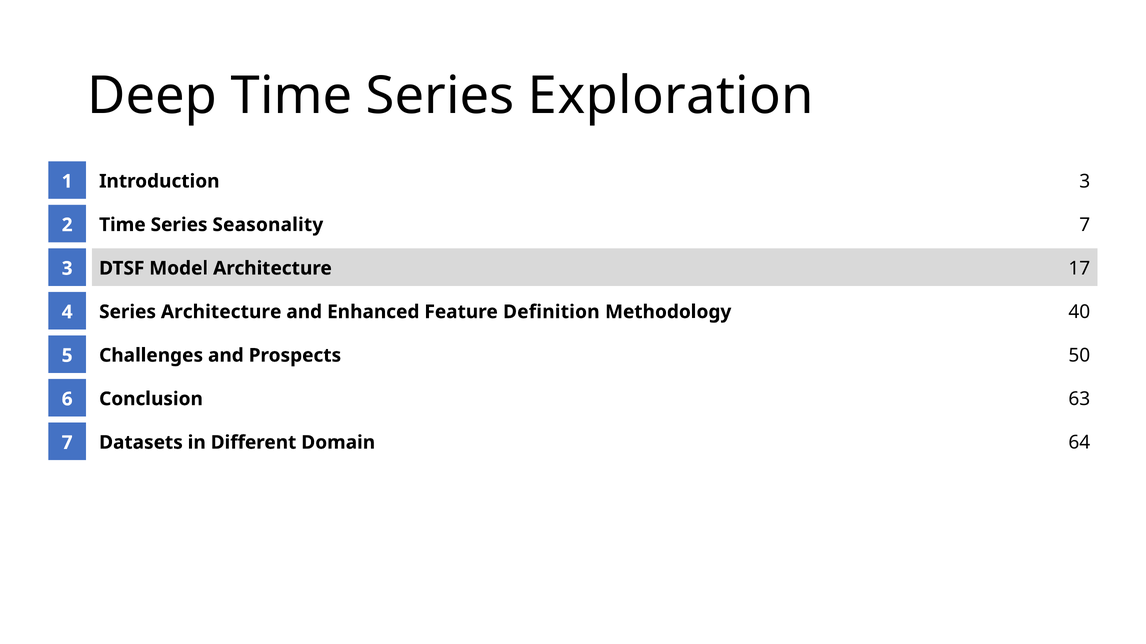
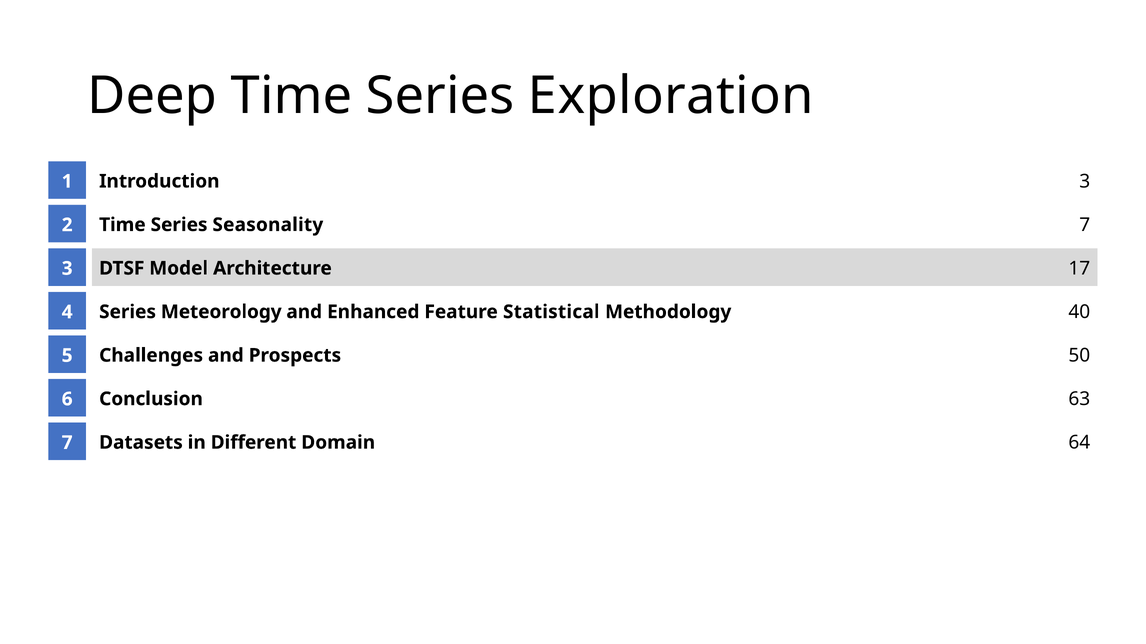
Series Architecture: Architecture -> Meteorology (221, 312)
Definition: Definition -> Statistical (551, 312)
